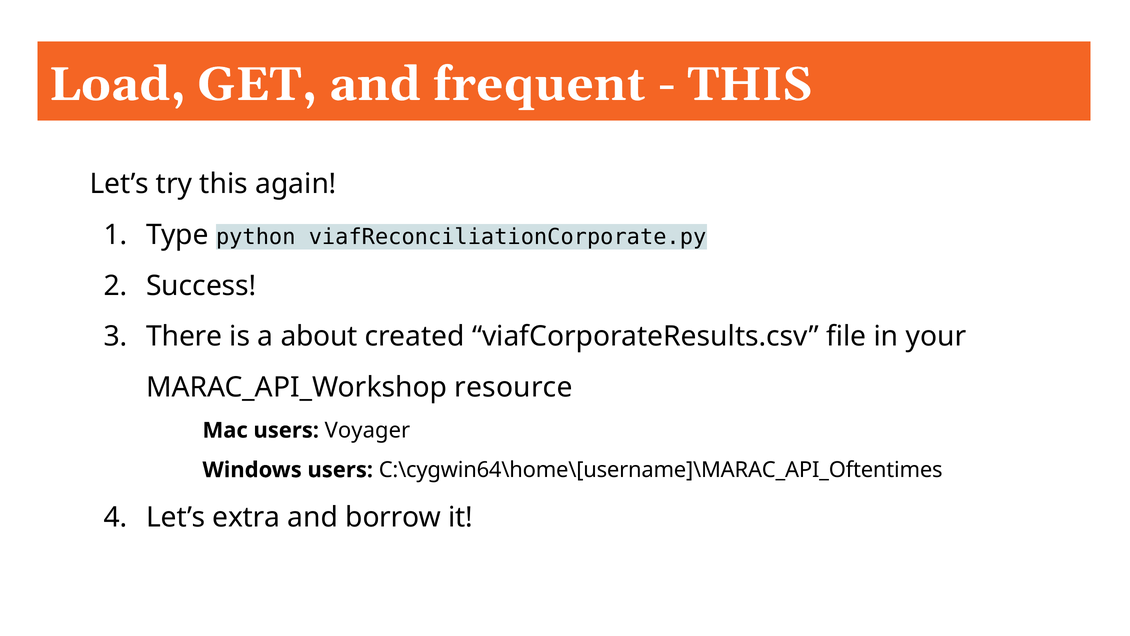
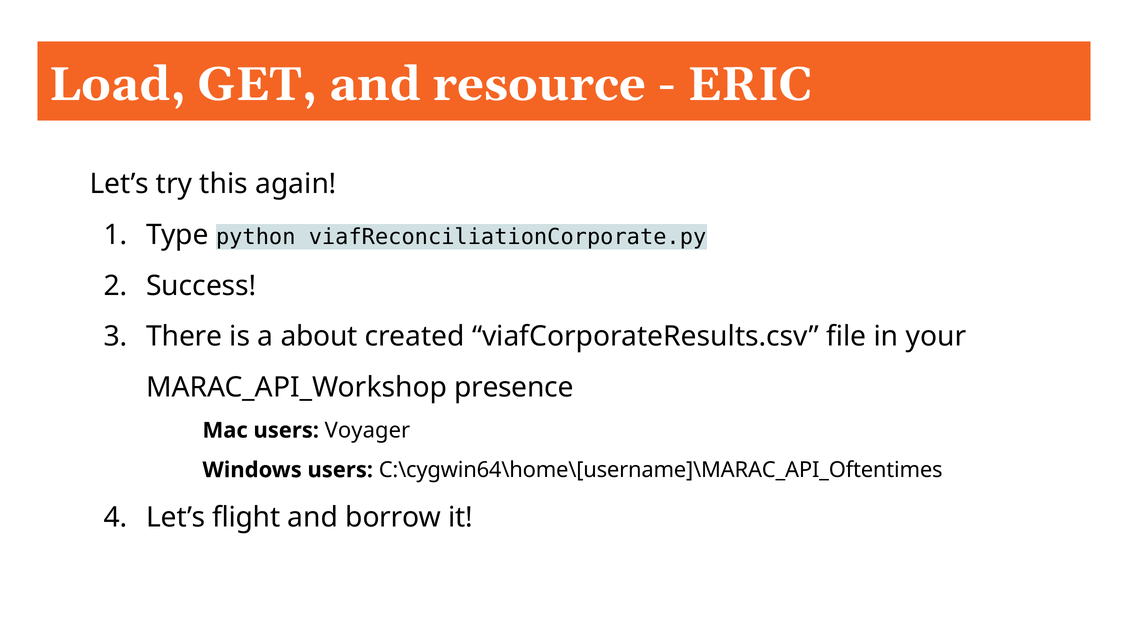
frequent: frequent -> resource (539, 84)
THIS: THIS -> ERIC (750, 84)
resource: resource -> presence (514, 387)
extra: extra -> flight (246, 517)
